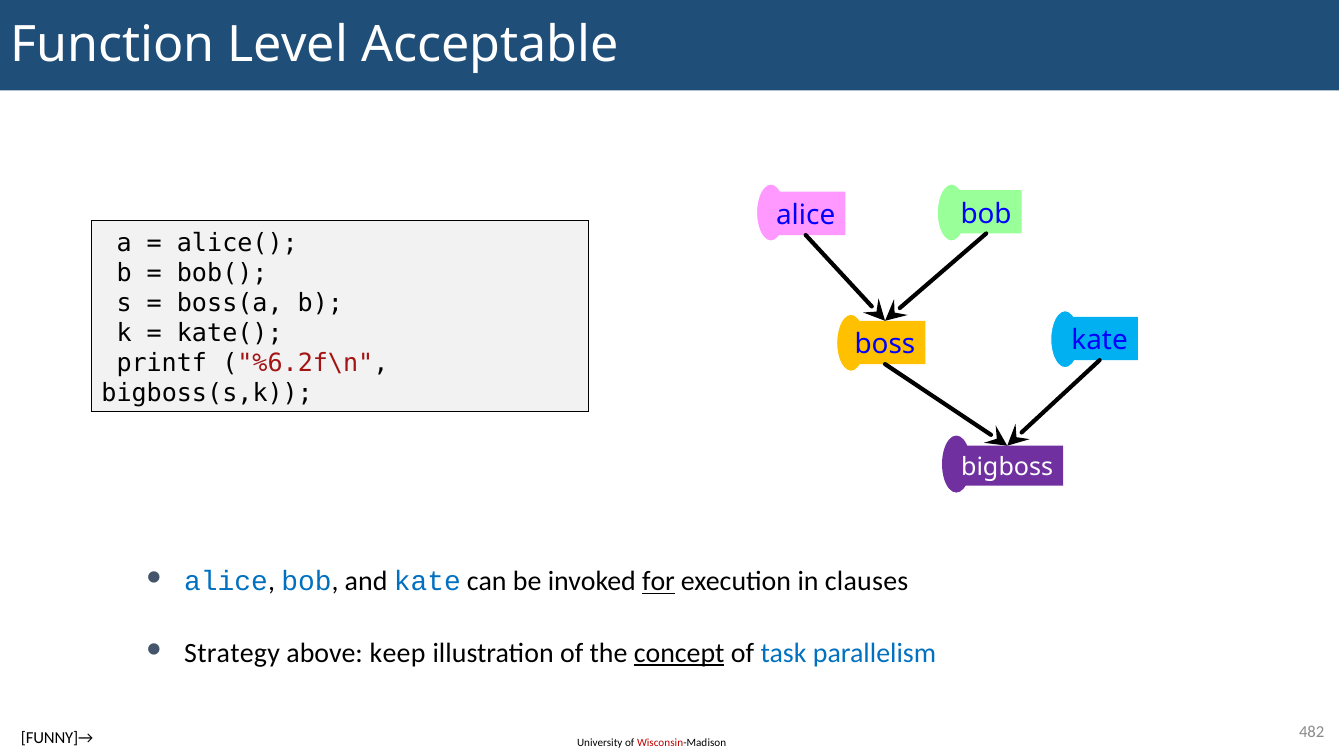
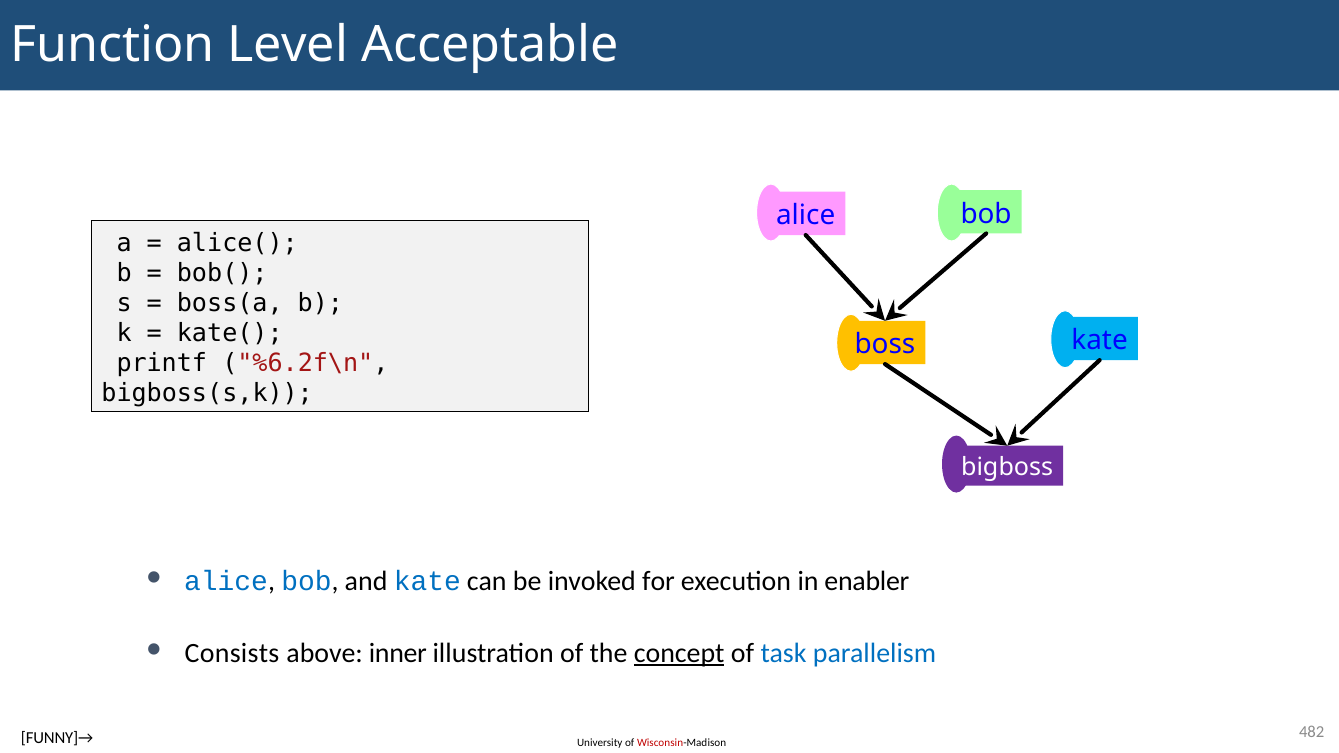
for underline: present -> none (658, 582)
clauses: clauses -> enabler (867, 582)
Strategy: Strategy -> Consists (232, 653)
keep: keep -> inner (398, 653)
